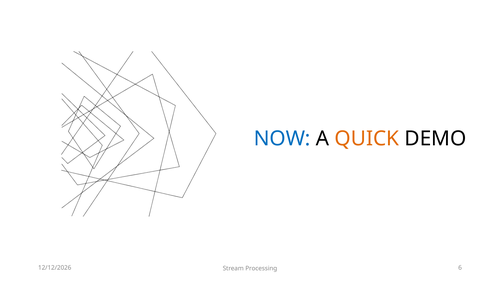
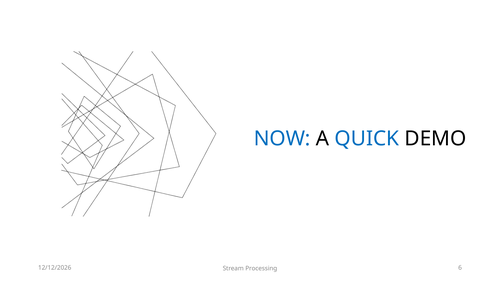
QUICK colour: orange -> blue (367, 139)
